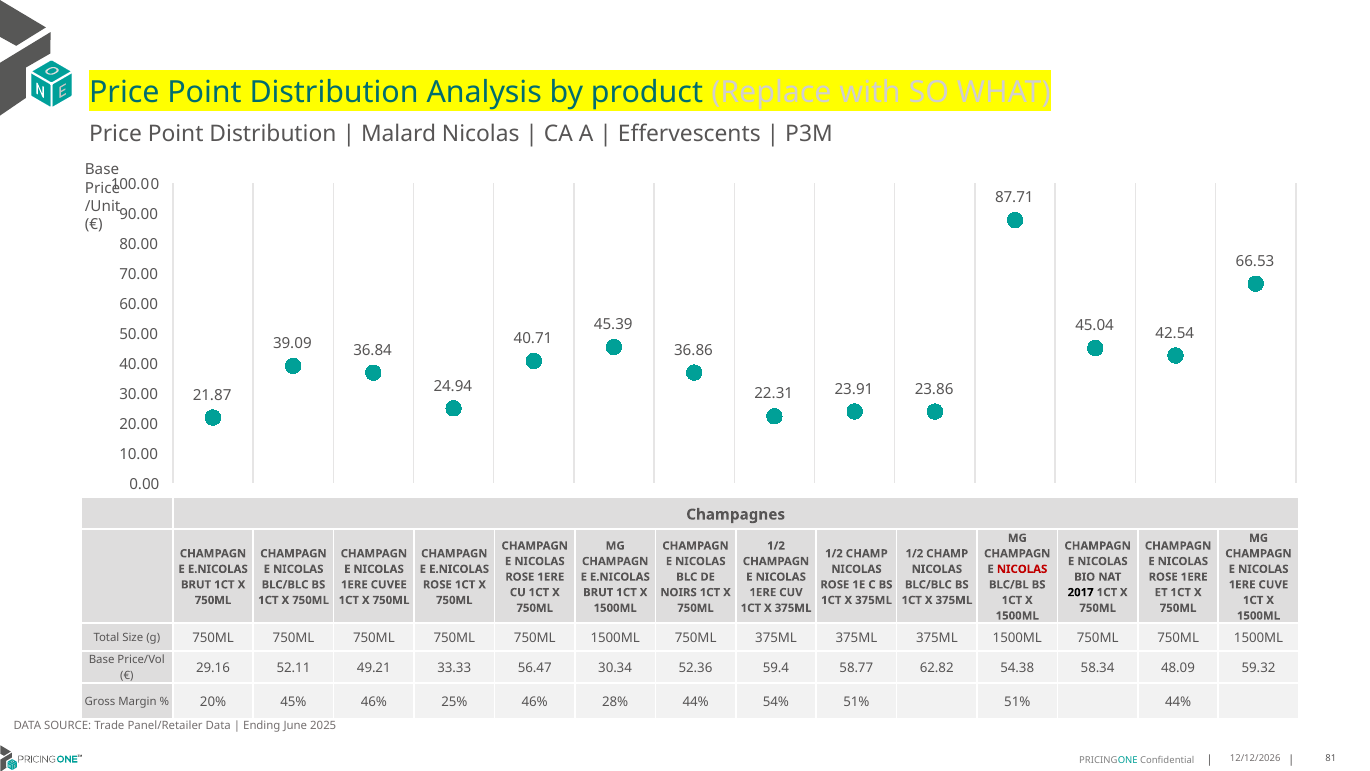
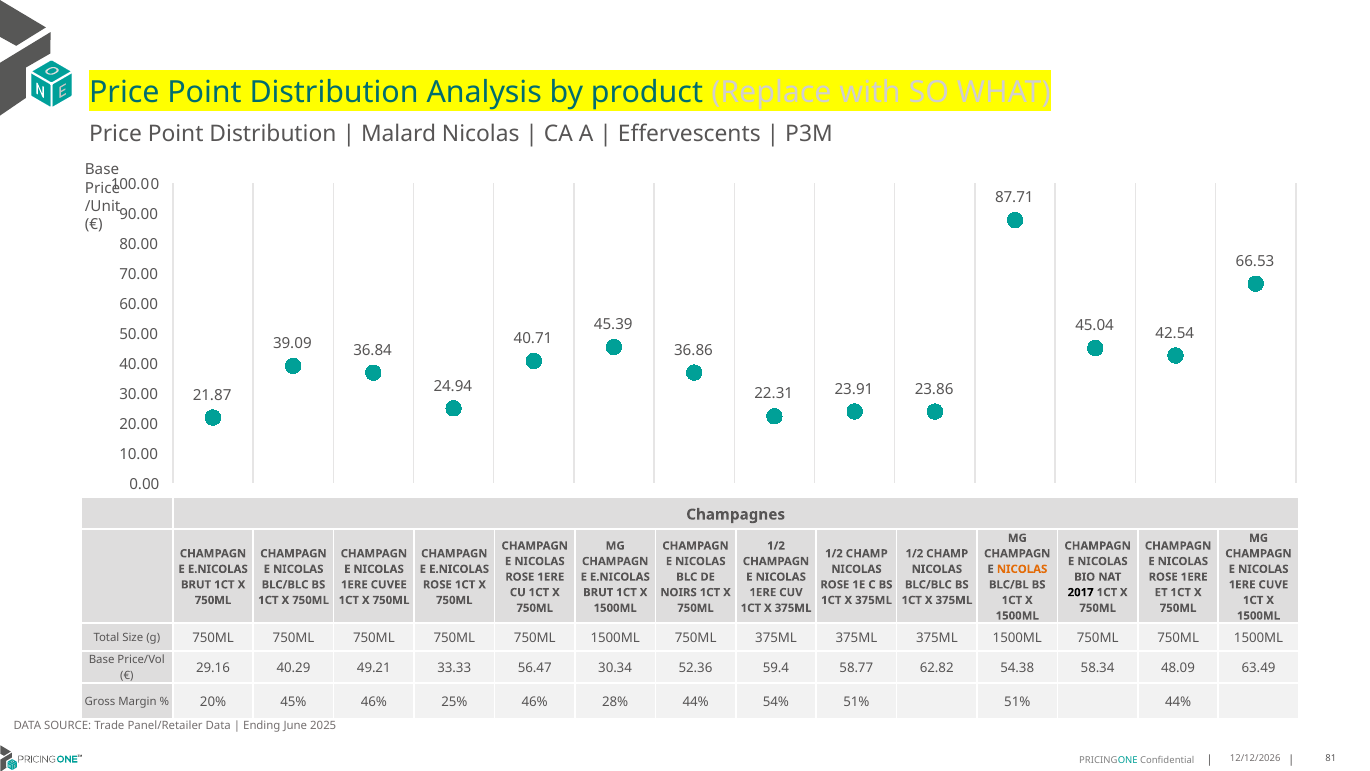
NICOLAS colour: red -> orange (1022, 569)
52.11: 52.11 -> 40.29 (293, 668)
59.32: 59.32 -> 63.49 (1259, 668)
